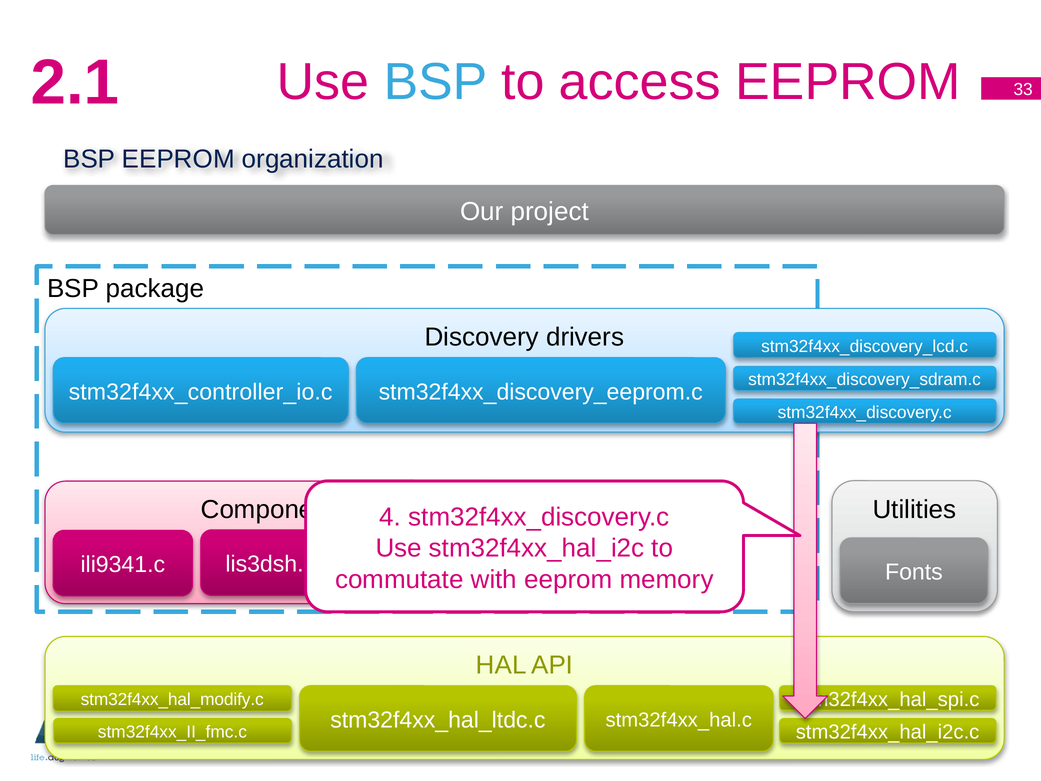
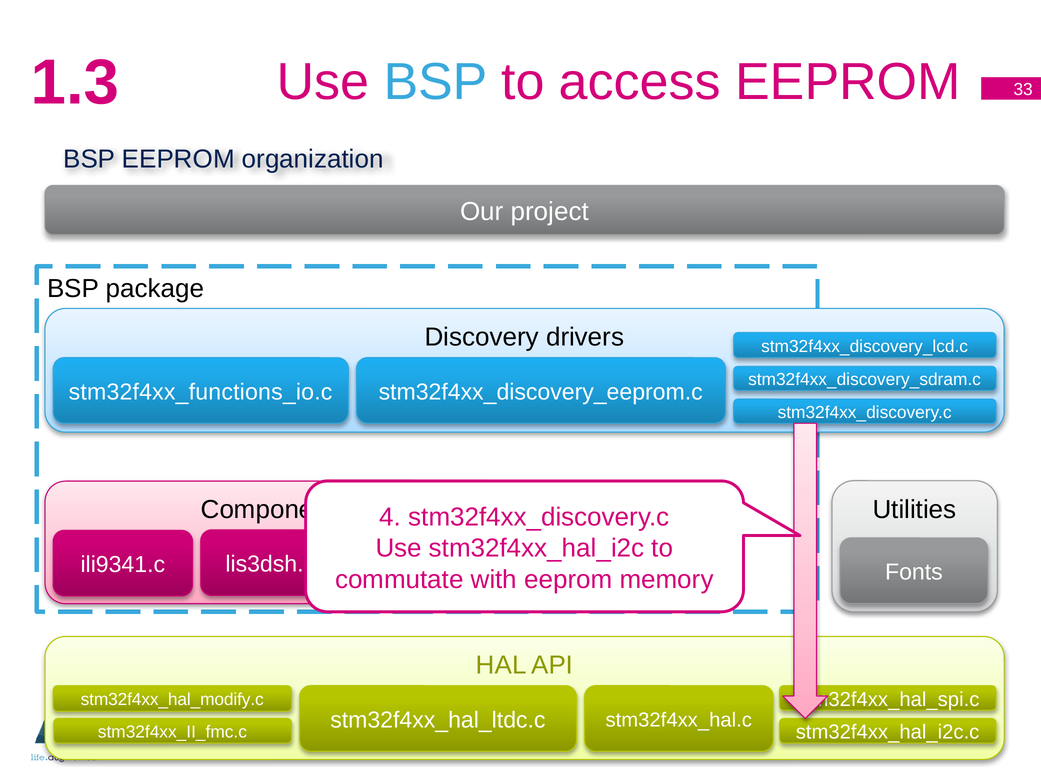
2.1: 2.1 -> 1.3 (75, 83)
stm32f4xx_controller_io.c: stm32f4xx_controller_io.c -> stm32f4xx_functions_io.c (201, 392)
